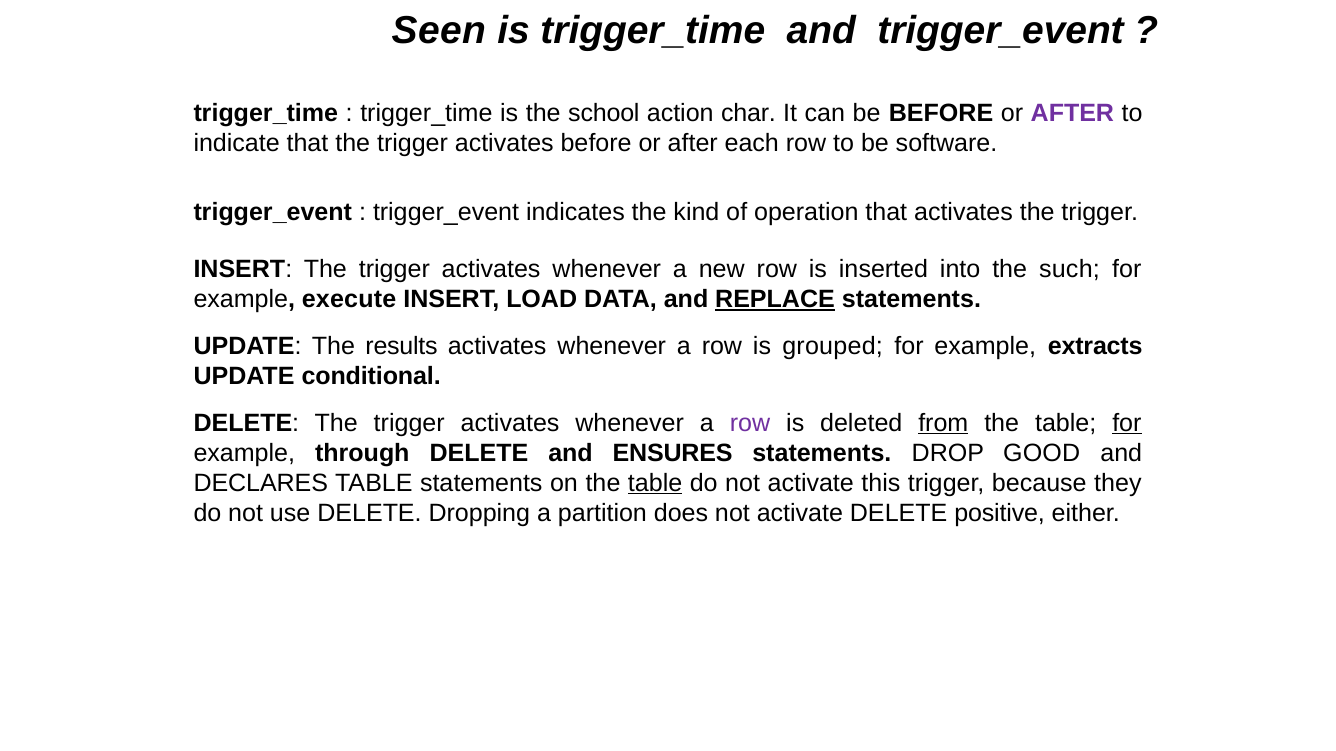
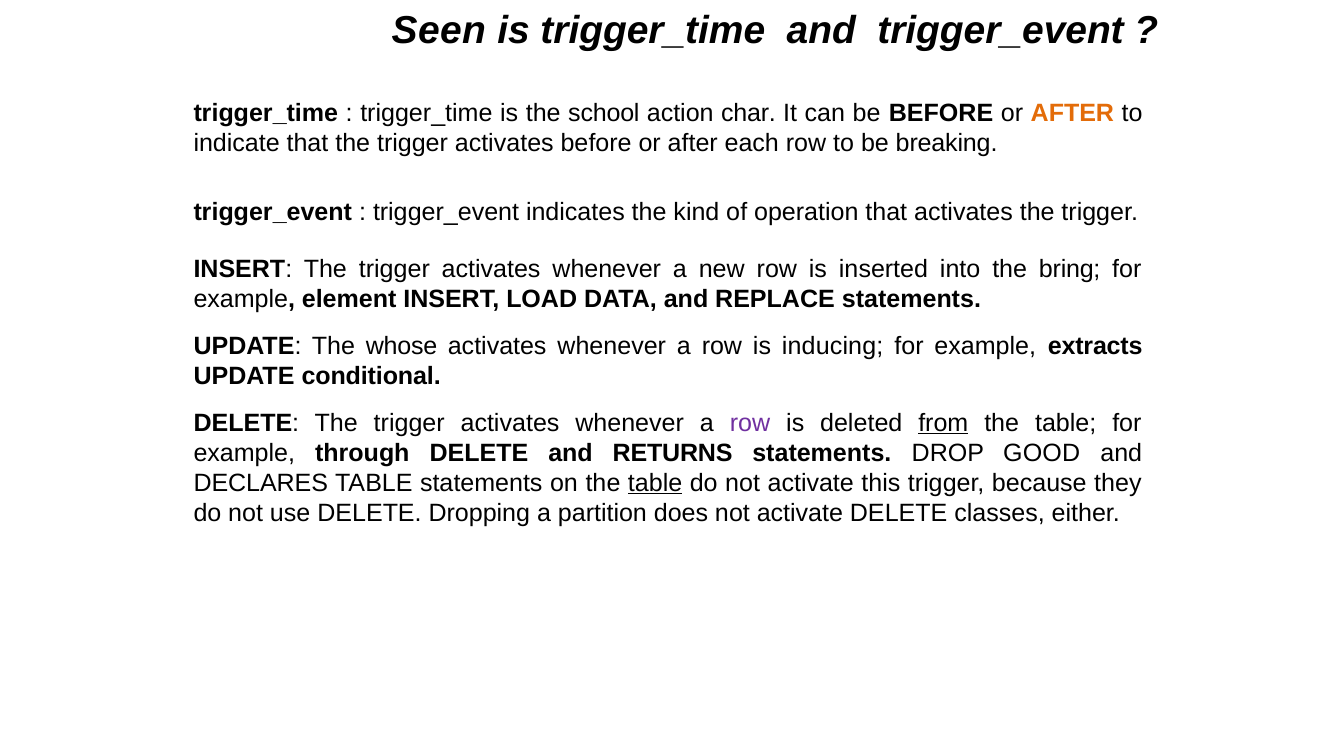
AFTER colour: purple -> orange (1072, 114)
software: software -> breaking (947, 144)
such: such -> bring (1070, 269)
execute: execute -> element (349, 300)
REPLACE underline: present -> none (775, 300)
results: results -> whose (402, 346)
grouped: grouped -> inducing (833, 346)
for underline: present -> none (1127, 423)
ENSURES: ENSURES -> RETURNS (673, 453)
positive: positive -> classes (1000, 513)
